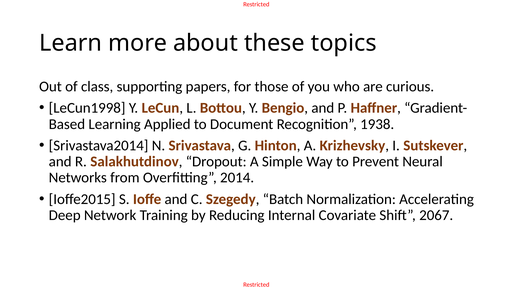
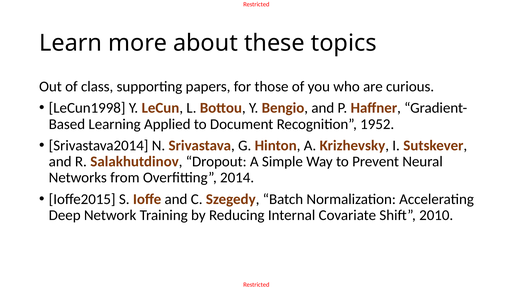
1938: 1938 -> 1952 (377, 124)
2067: 2067 -> 2010 (436, 216)
